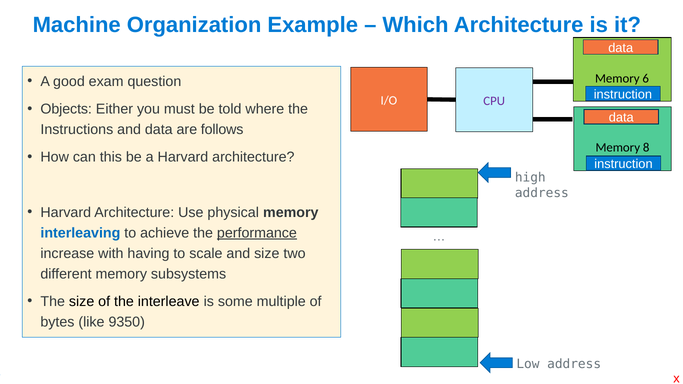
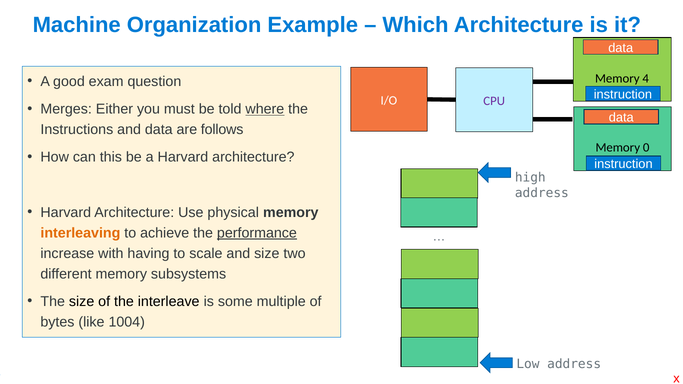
Memory 6: 6 -> 4 (646, 79)
Objects: Objects -> Merges (66, 109)
where underline: none -> present (265, 109)
8: 8 -> 0 (646, 148)
interleaving colour: blue -> orange (80, 233)
9350: 9350 -> 1004 (127, 322)
